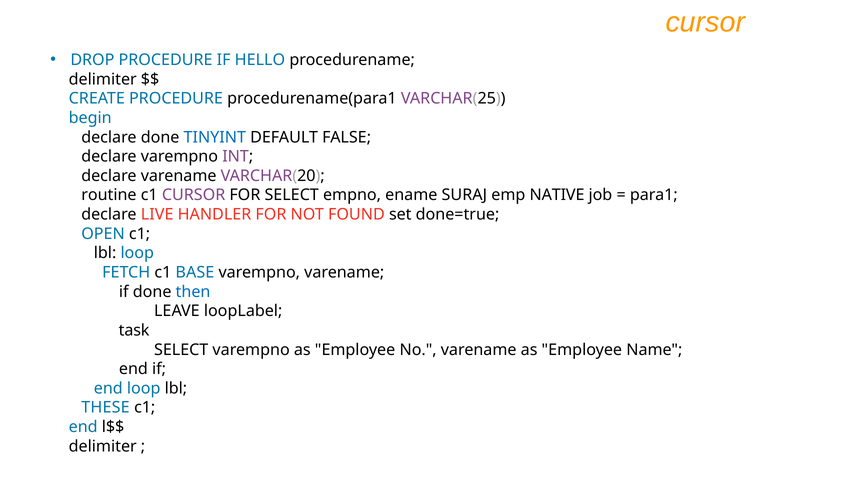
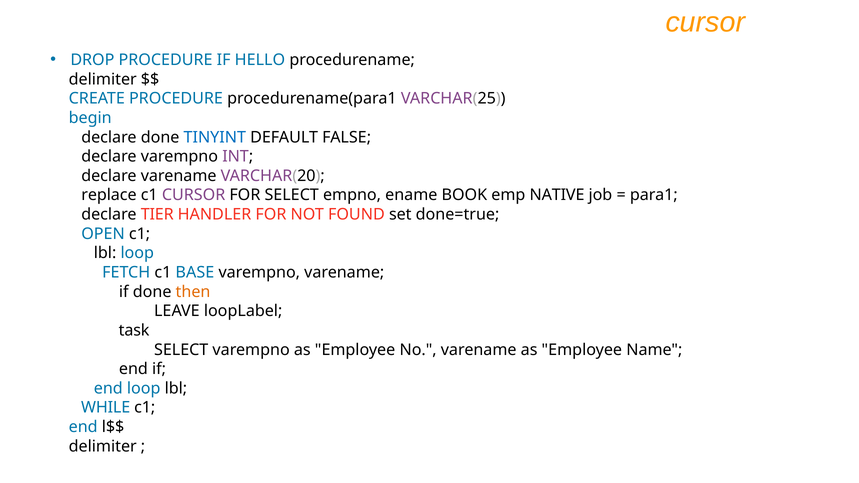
routine: routine -> replace (109, 195)
SURAJ: SURAJ -> BOOK (464, 195)
LIVE: LIVE -> TIER (157, 215)
then colour: blue -> orange (193, 292)
THESE: THESE -> WHILE (106, 408)
